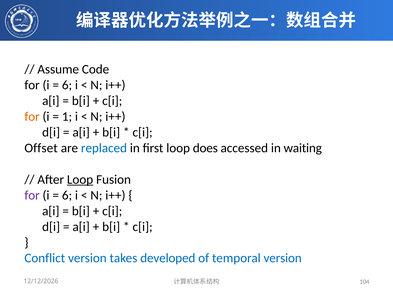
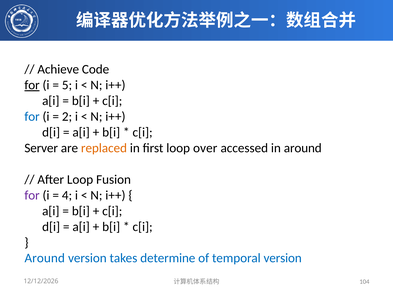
Assume: Assume -> Achieve (58, 69)
for underline: none -> present (32, 85)
6: 6 -> 5 (67, 85)
for colour: orange -> blue (32, 116)
1: 1 -> 2 (67, 116)
Offset: Offset -> Server (41, 148)
replaced colour: blue -> orange (104, 148)
does: does -> over (205, 148)
in waiting: waiting -> around (303, 148)
Loop underline: present -> none (80, 179)
6: 6 -> 4 (67, 195)
Conflict: Conflict -> Around (45, 258)
developed: developed -> determine (168, 258)
